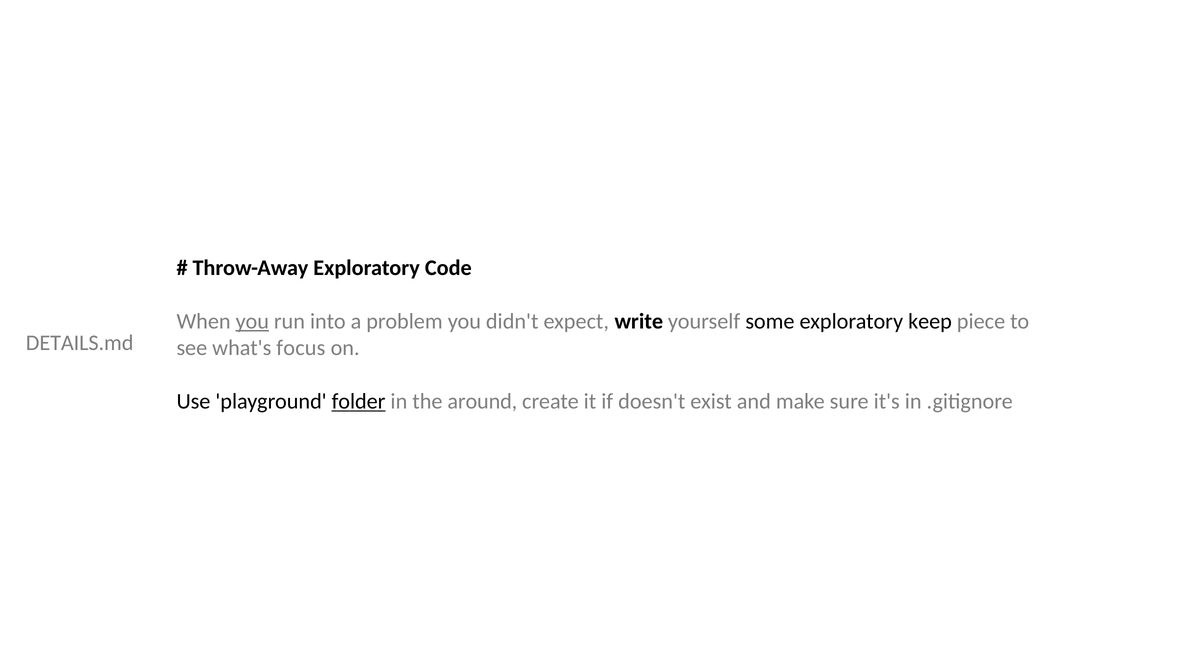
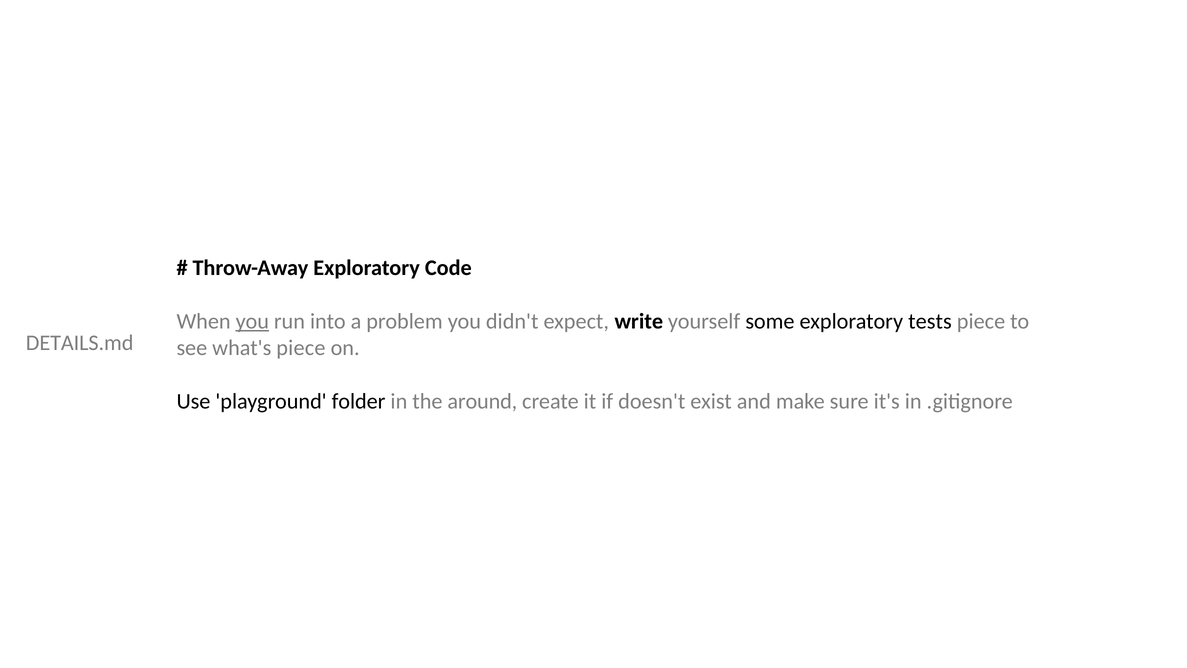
keep: keep -> tests (930, 321)
what's focus: focus -> piece (301, 348)
folder underline: present -> none (359, 401)
